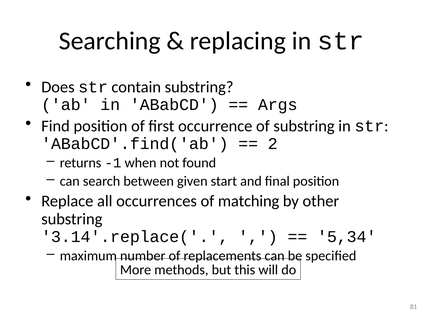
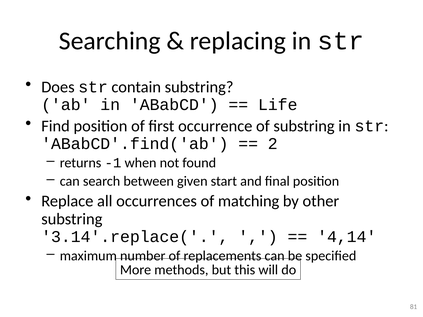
Args: Args -> Life (278, 105)
5,34: 5,34 -> 4,14 (347, 237)
